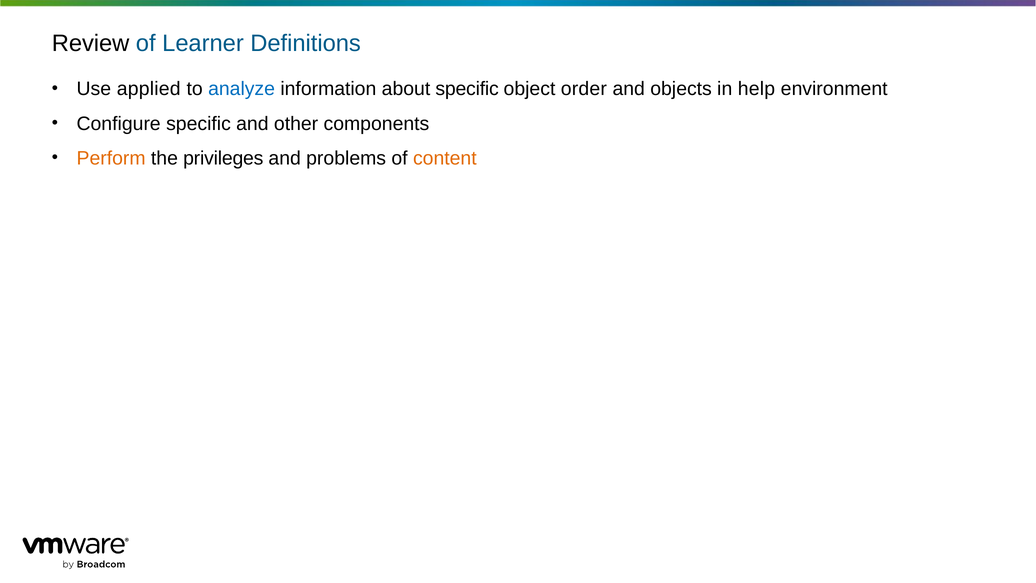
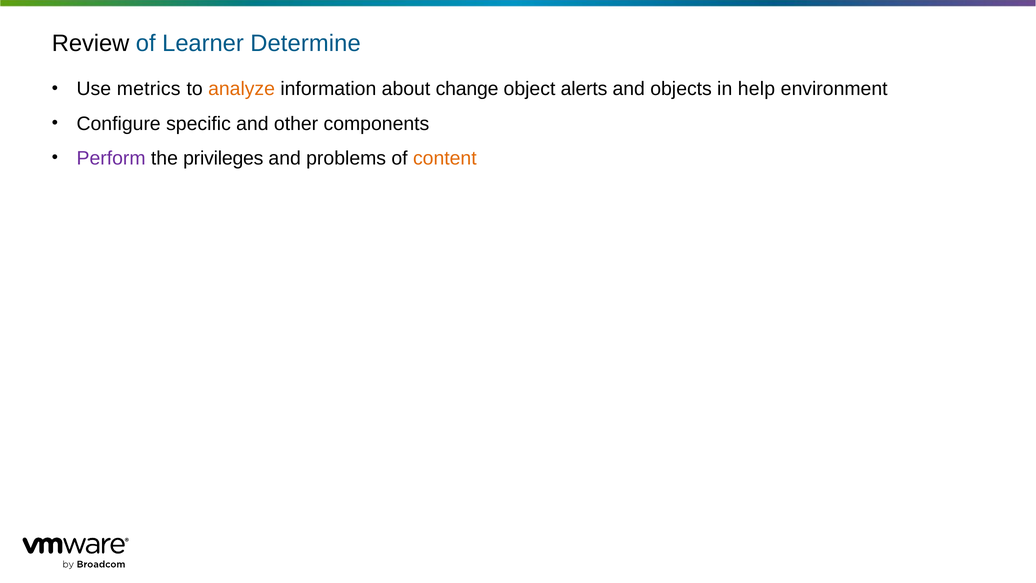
Definitions: Definitions -> Determine (306, 44)
applied: applied -> metrics (149, 89)
analyze colour: blue -> orange (242, 89)
about specific: specific -> change (467, 89)
order: order -> alerts (584, 89)
Perform colour: orange -> purple (111, 158)
